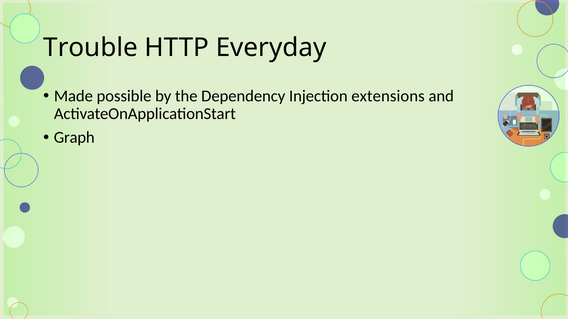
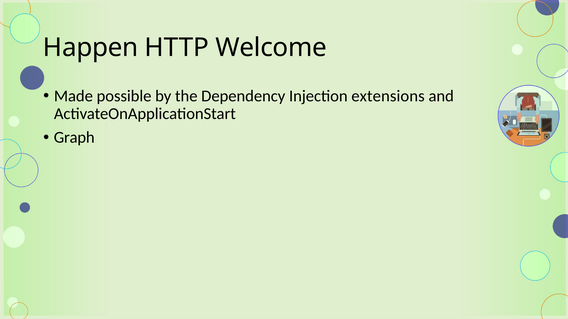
Trouble: Trouble -> Happen (91, 48)
Everyday: Everyday -> Welcome (271, 48)
